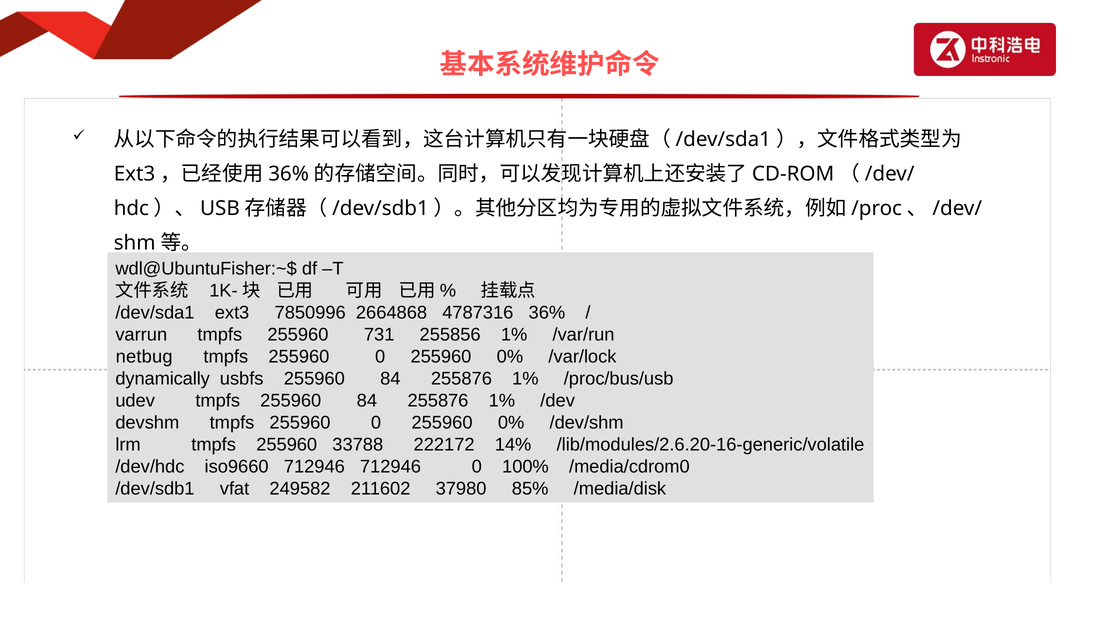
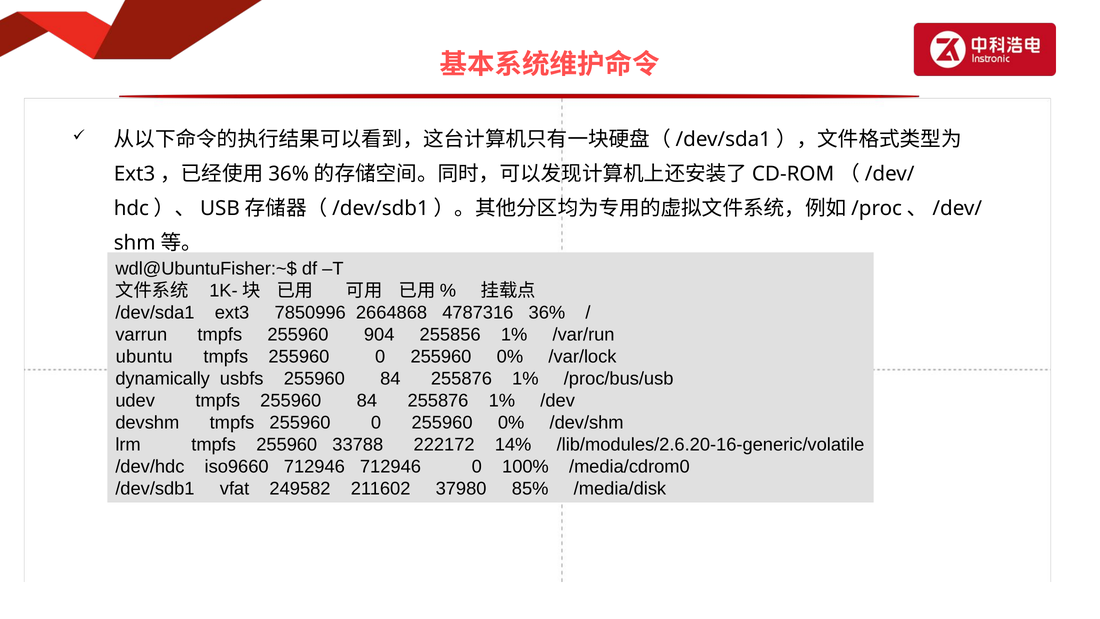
731: 731 -> 904 (379, 335)
netbug: netbug -> ubuntu (144, 356)
